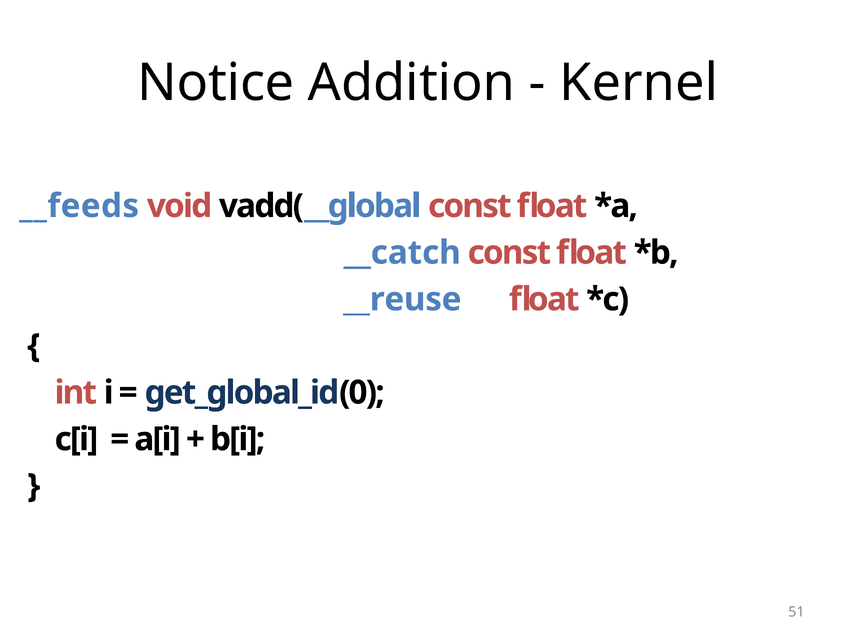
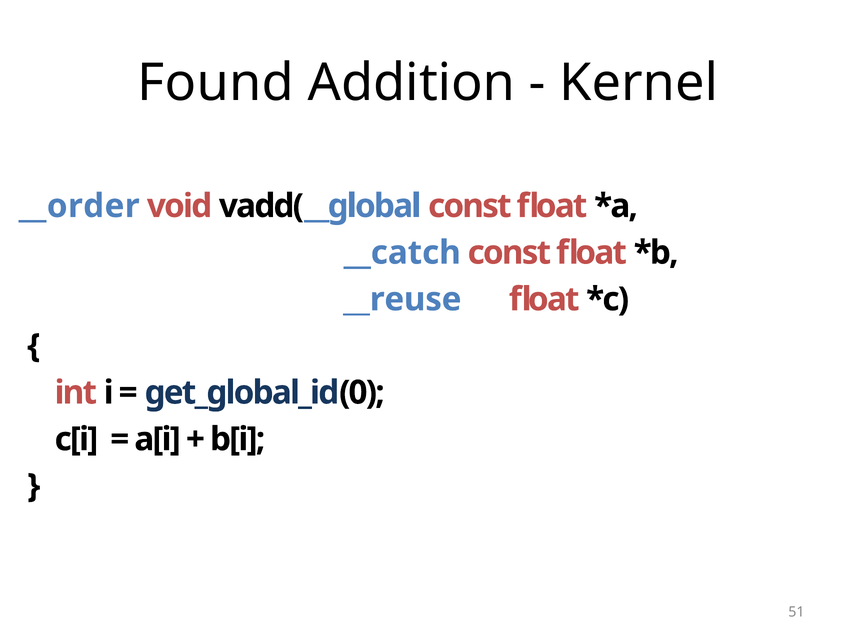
Notice: Notice -> Found (216, 83)
__feeds: __feeds -> __order (79, 206)
